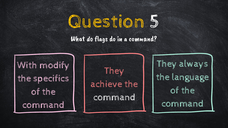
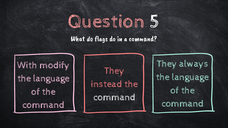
Question colour: yellow -> pink (107, 21)
specifics: specifics -> language (51, 78)
achieve: achieve -> instead (107, 84)
